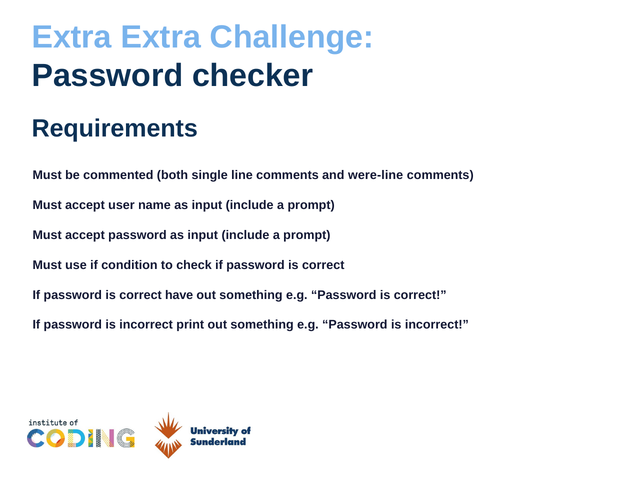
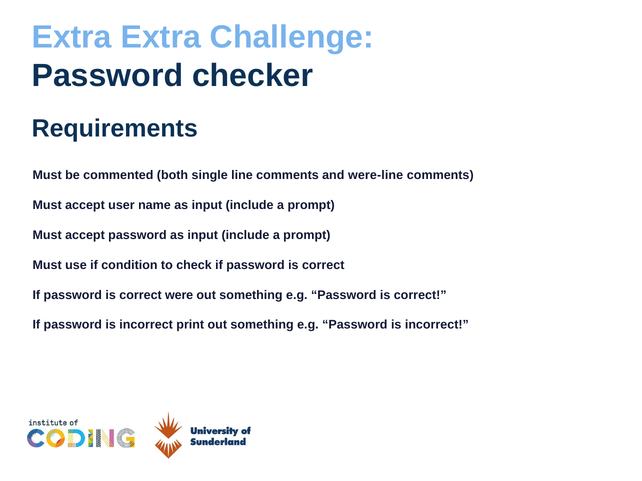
have: have -> were (179, 295)
